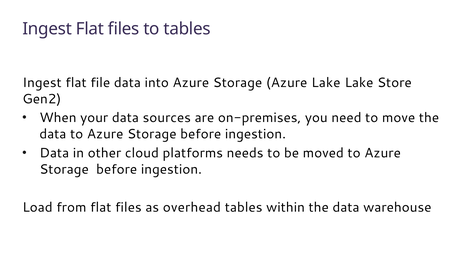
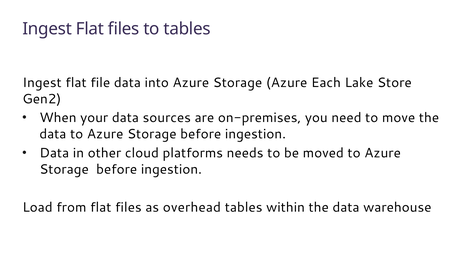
Azure Lake: Lake -> Each (326, 83)
